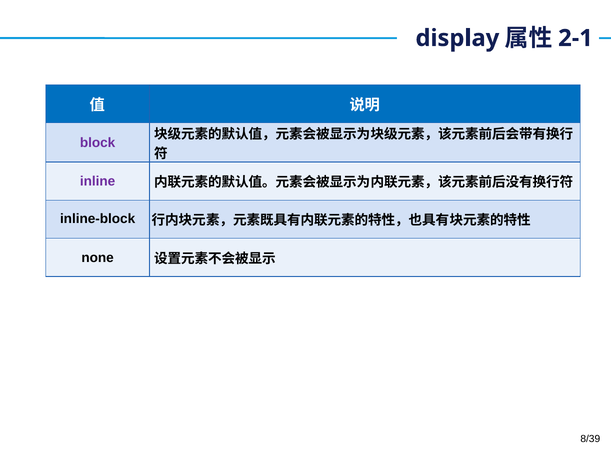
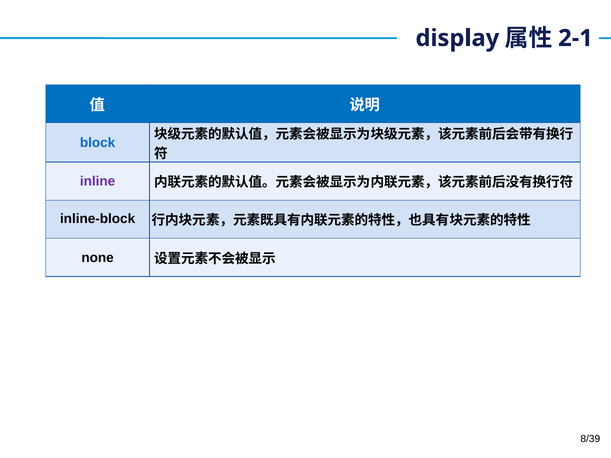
block colour: purple -> blue (98, 143)
